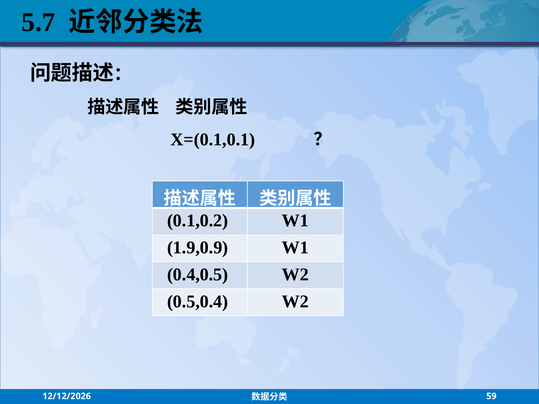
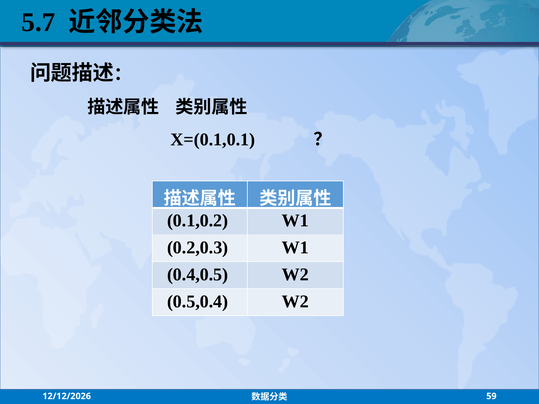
1.9,0.9: 1.9,0.9 -> 0.2,0.3 (198, 248)
